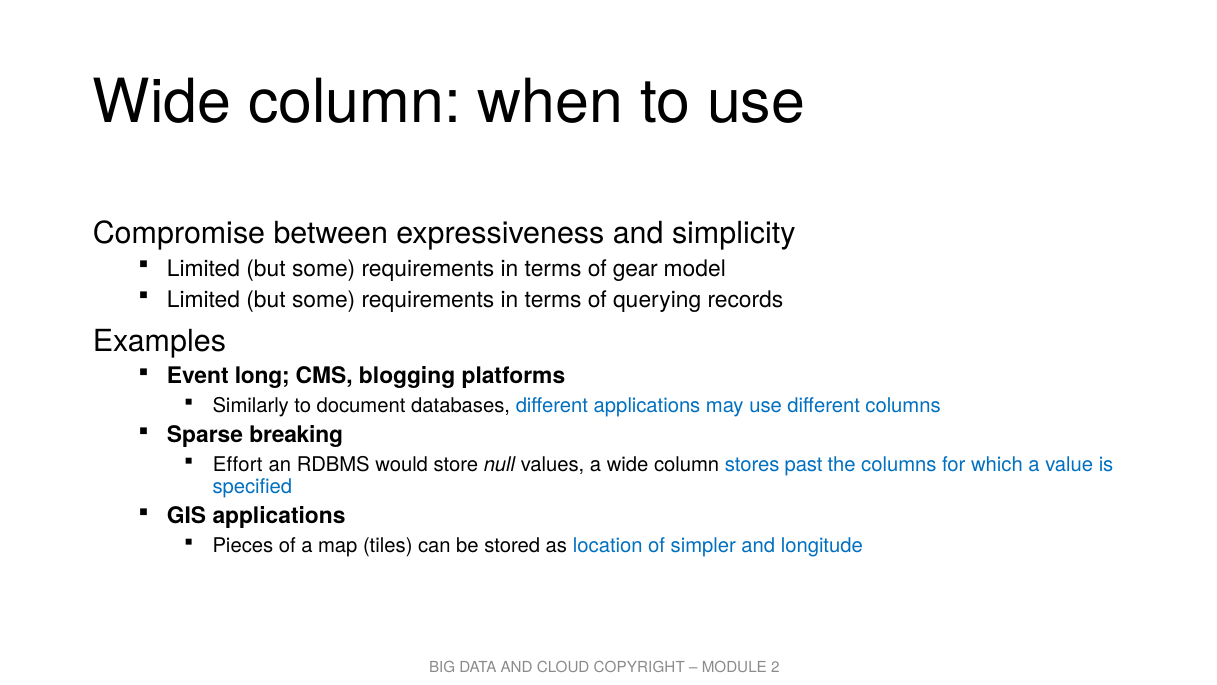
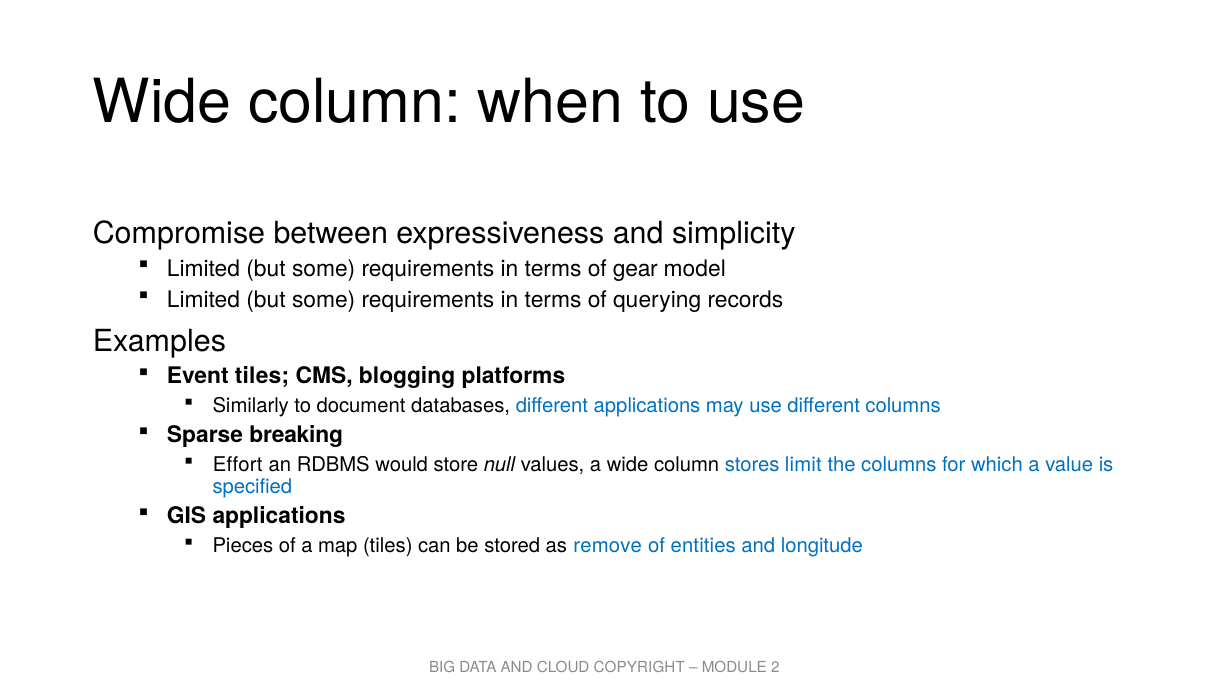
Event long: long -> tiles (262, 376)
past: past -> limit (803, 465)
location: location -> remove (608, 546)
simpler: simpler -> entities (703, 546)
